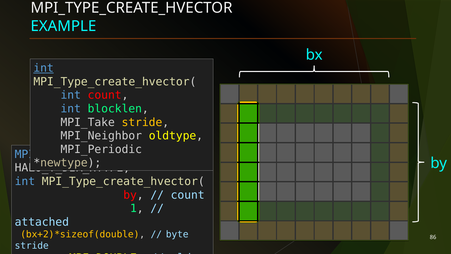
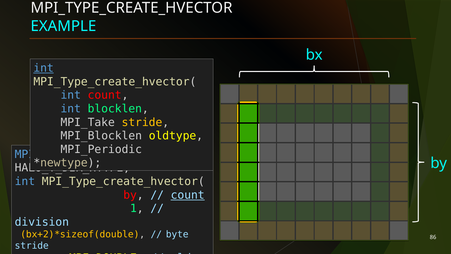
MPI_Neighbor: MPI_Neighbor -> MPI_Blocklen (101, 136)
count underline: none -> present (188, 195)
attached: attached -> division (42, 222)
